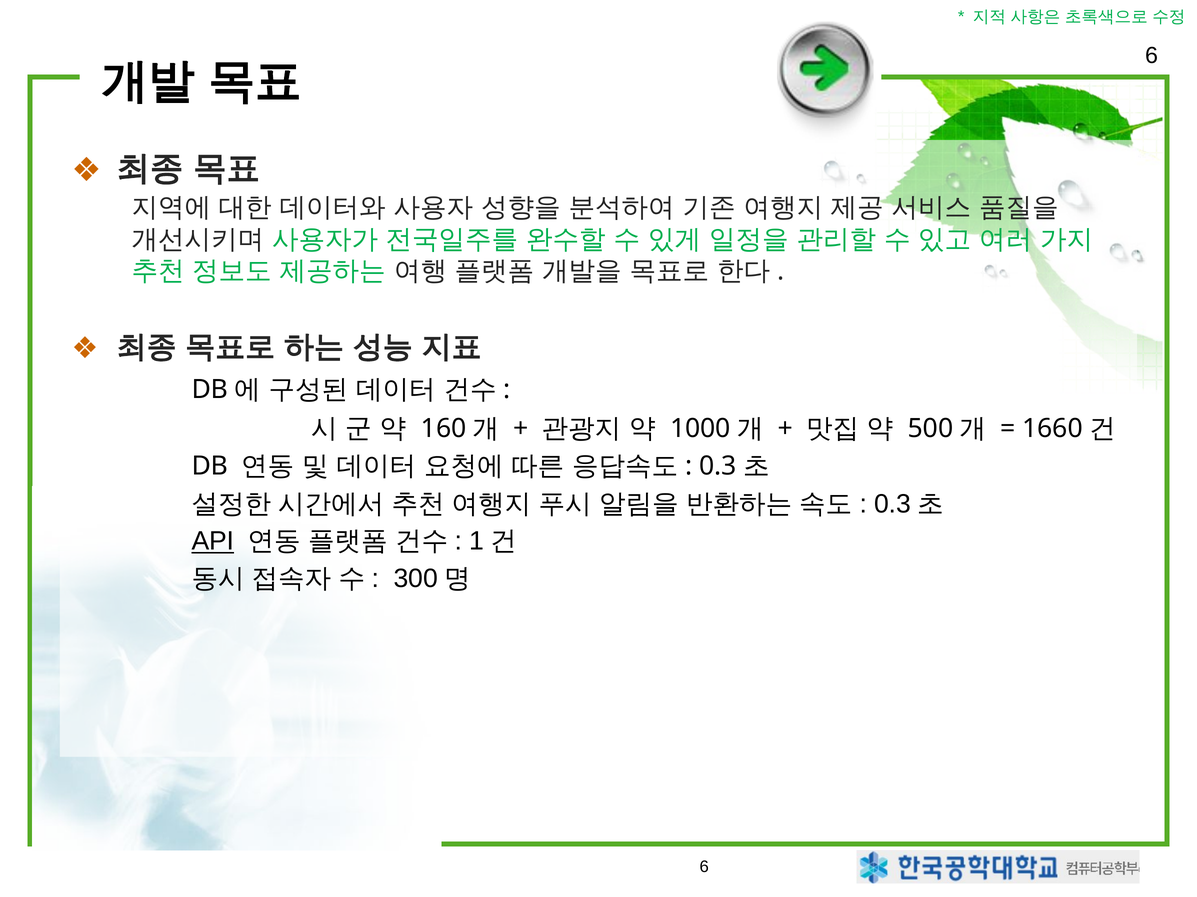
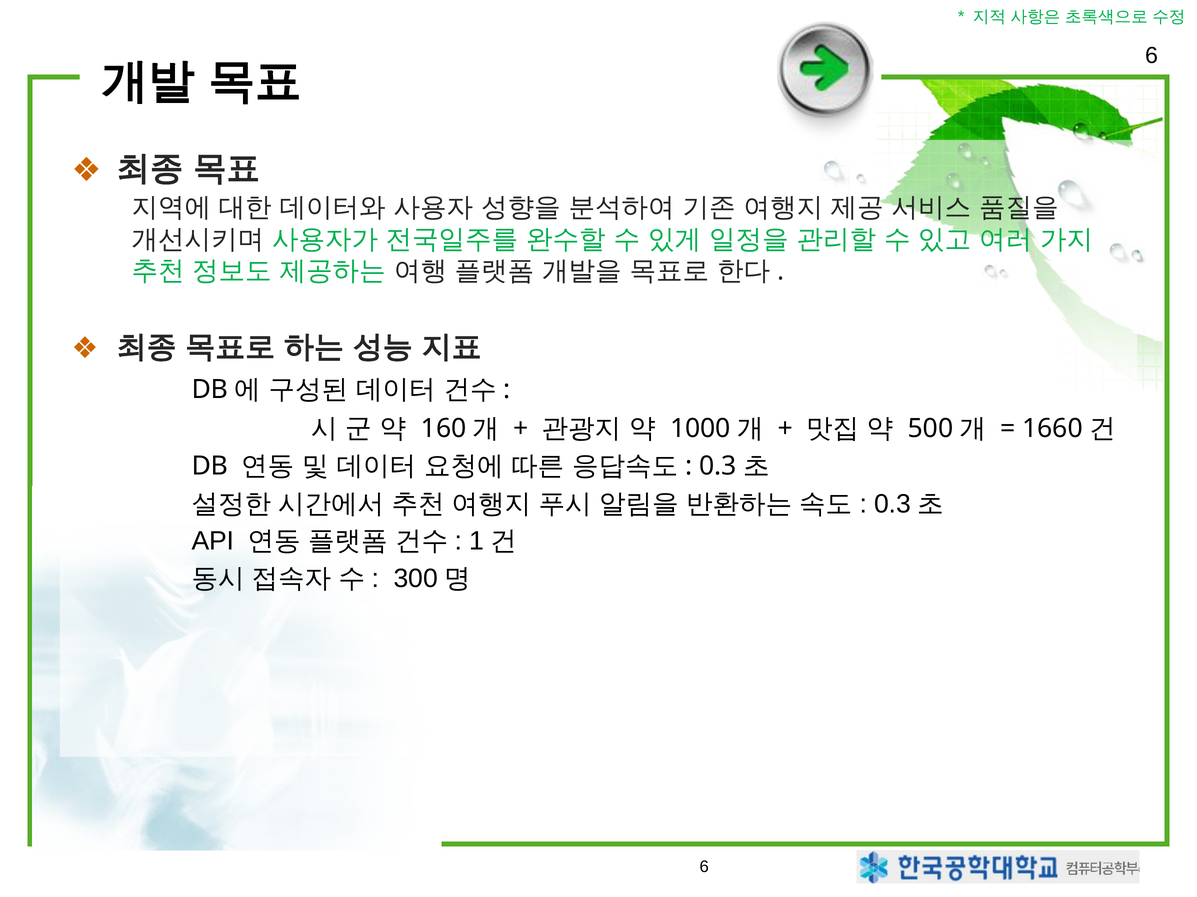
API underline: present -> none (213, 542)
